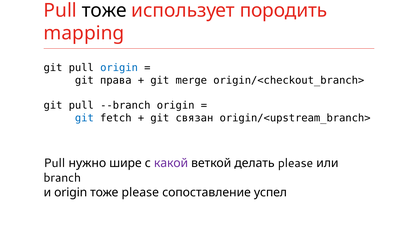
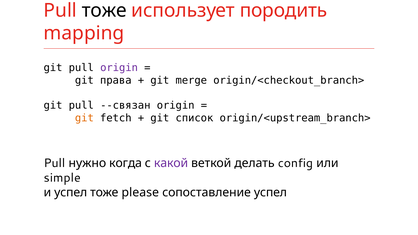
origin colour: blue -> purple (119, 68)
--branch: --branch -> --связан (125, 105)
git colour: blue -> orange (84, 118)
связан: связан -> список (194, 118)
шире: шире -> когда (126, 163)
делать please: please -> config (295, 163)
branch: branch -> simple (62, 178)
и origin: origin -> успел (71, 193)
